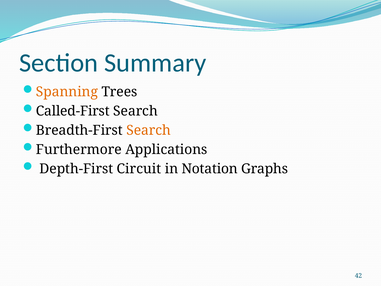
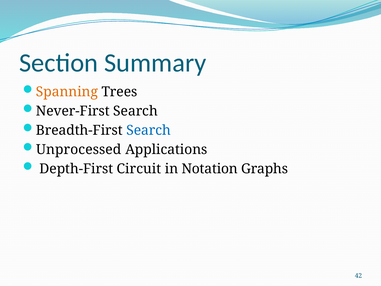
Called-First: Called-First -> Never-First (73, 111)
Search colour: orange -> blue (149, 130)
Furthermore: Furthermore -> Unprocessed (79, 149)
